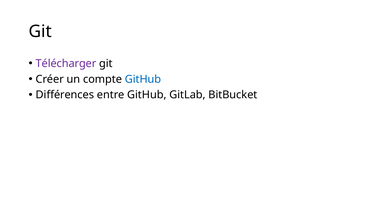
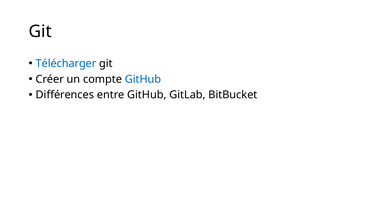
Télécharger colour: purple -> blue (66, 64)
